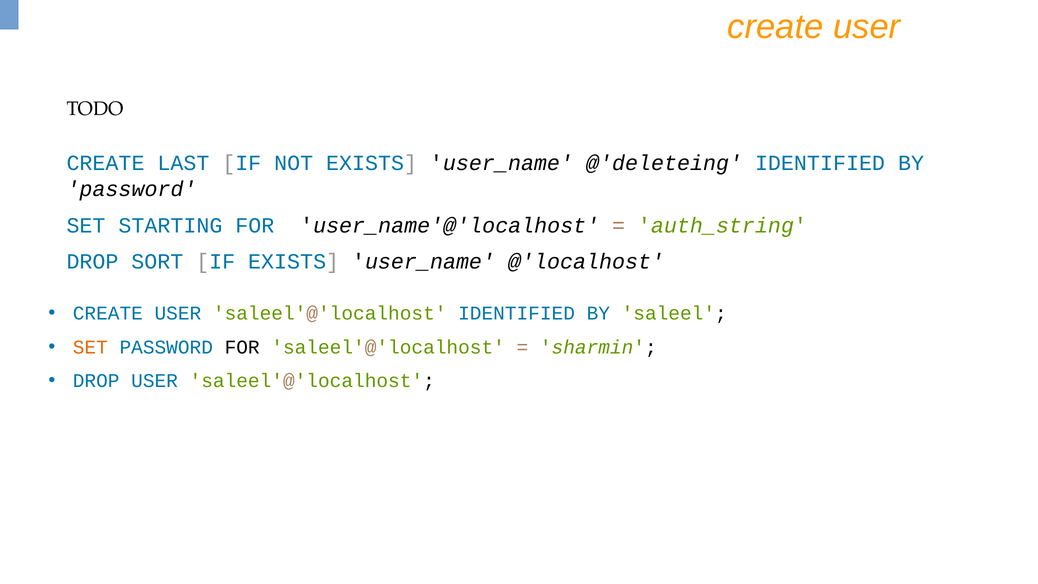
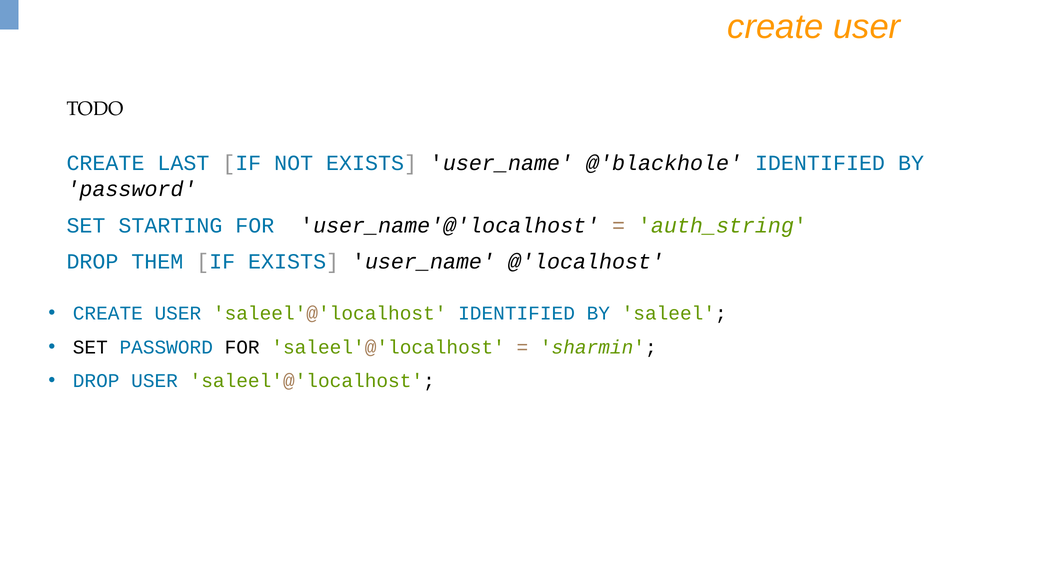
@'deleteing: @'deleteing -> @'blackhole (664, 163)
SORT: SORT -> THEM (157, 262)
SET colour: orange -> black (90, 347)
